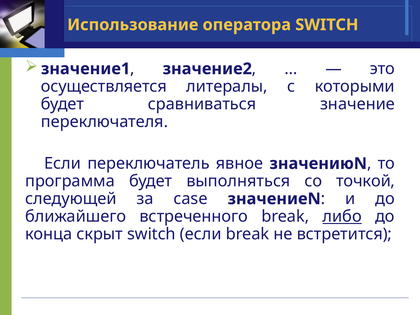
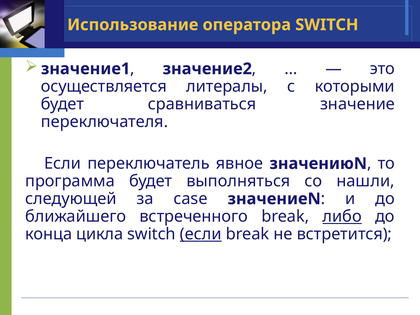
точкой: точкой -> нашли (365, 181)
скрыт: скрыт -> цикла (100, 234)
если underline: none -> present (201, 234)
